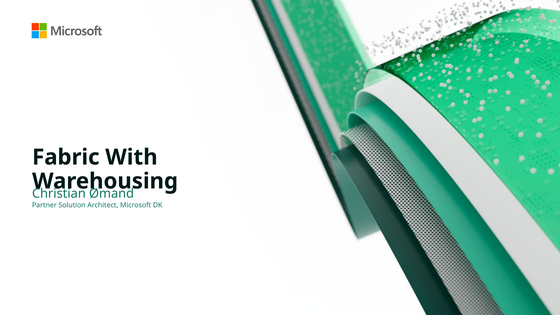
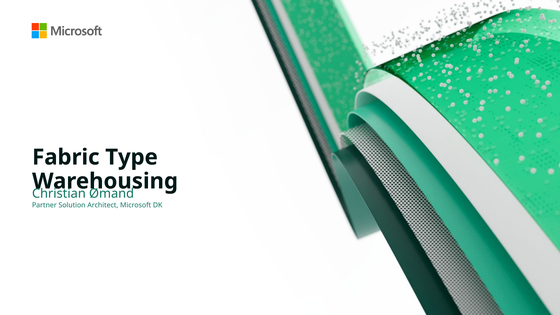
With: With -> Type (132, 157)
